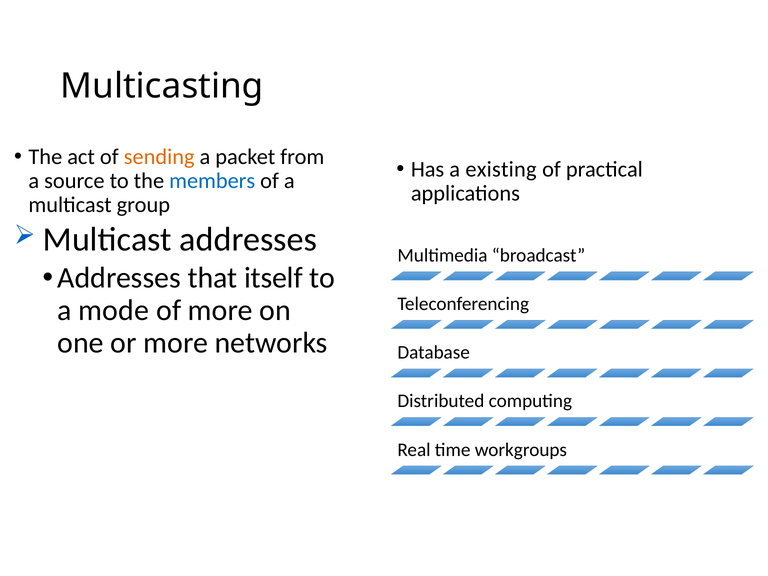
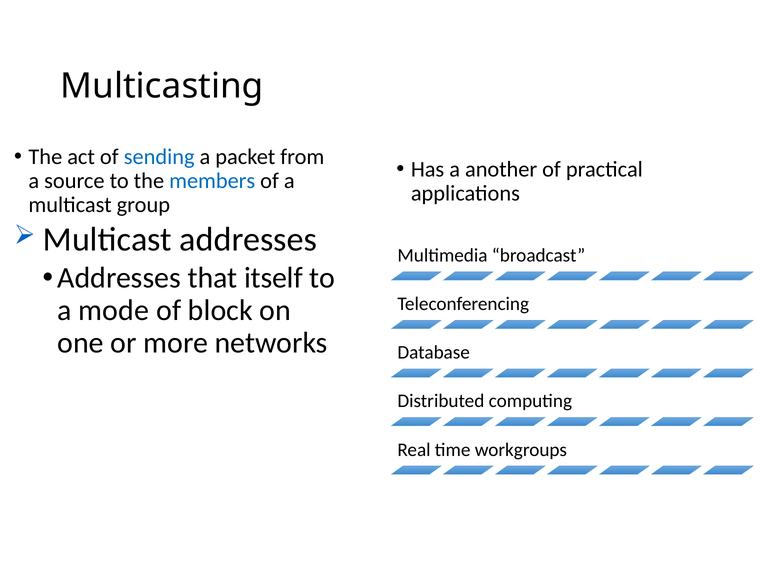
sending colour: orange -> blue (159, 157)
existing: existing -> another (501, 169)
of more: more -> block (220, 310)
